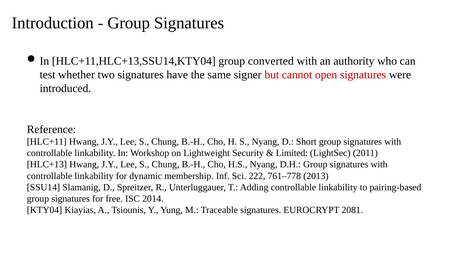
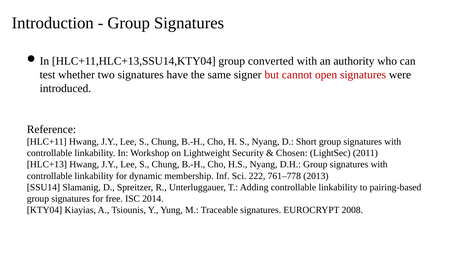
Limited: Limited -> Chosen (292, 153)
2081: 2081 -> 2008 (352, 210)
